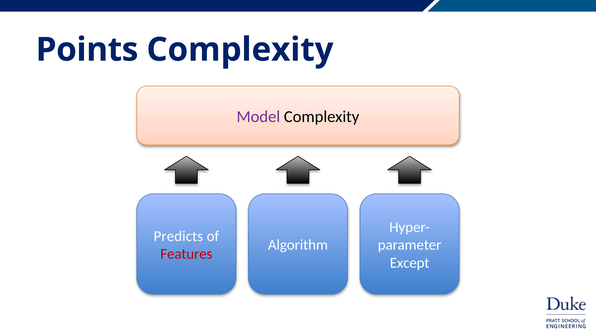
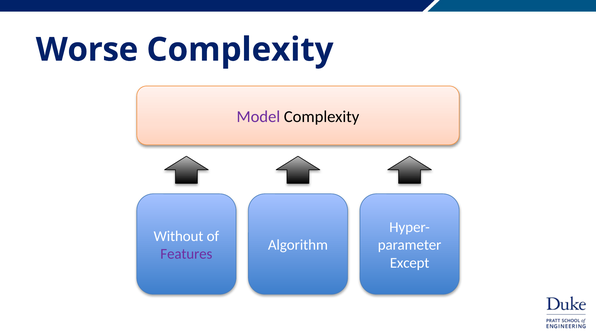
Points: Points -> Worse (87, 50)
Predicts: Predicts -> Without (178, 236)
Features colour: red -> purple (186, 253)
